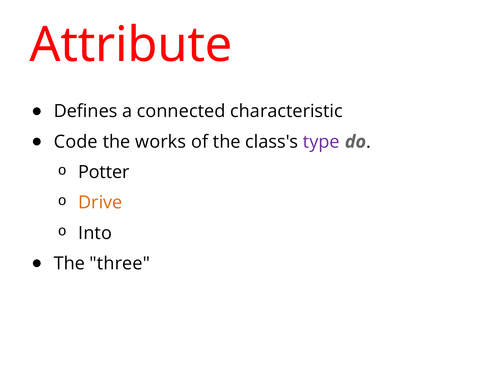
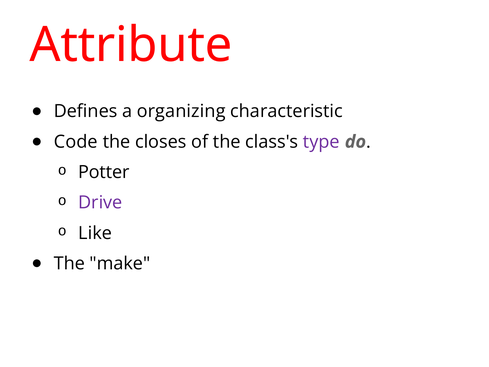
connected: connected -> organizing (181, 111)
works: works -> closes (161, 142)
Drive colour: orange -> purple (100, 202)
Into: Into -> Like (95, 233)
three: three -> make (120, 263)
